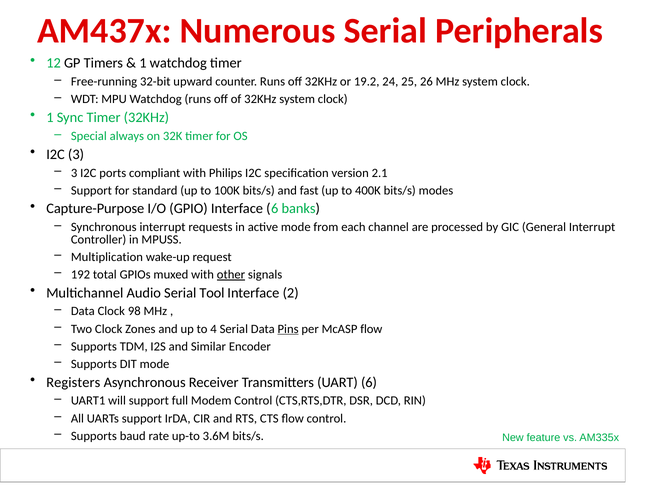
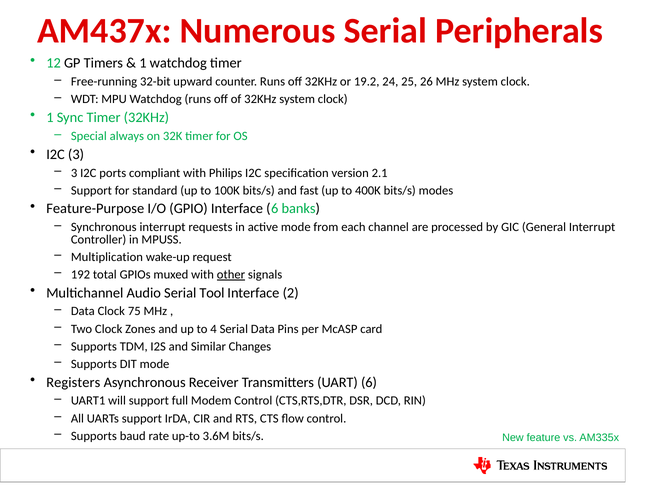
Capture-Purpose: Capture-Purpose -> Feature-Purpose (95, 209)
98: 98 -> 75 (134, 311)
Pins underline: present -> none (288, 329)
McASP flow: flow -> card (371, 329)
Encoder: Encoder -> Changes (250, 346)
